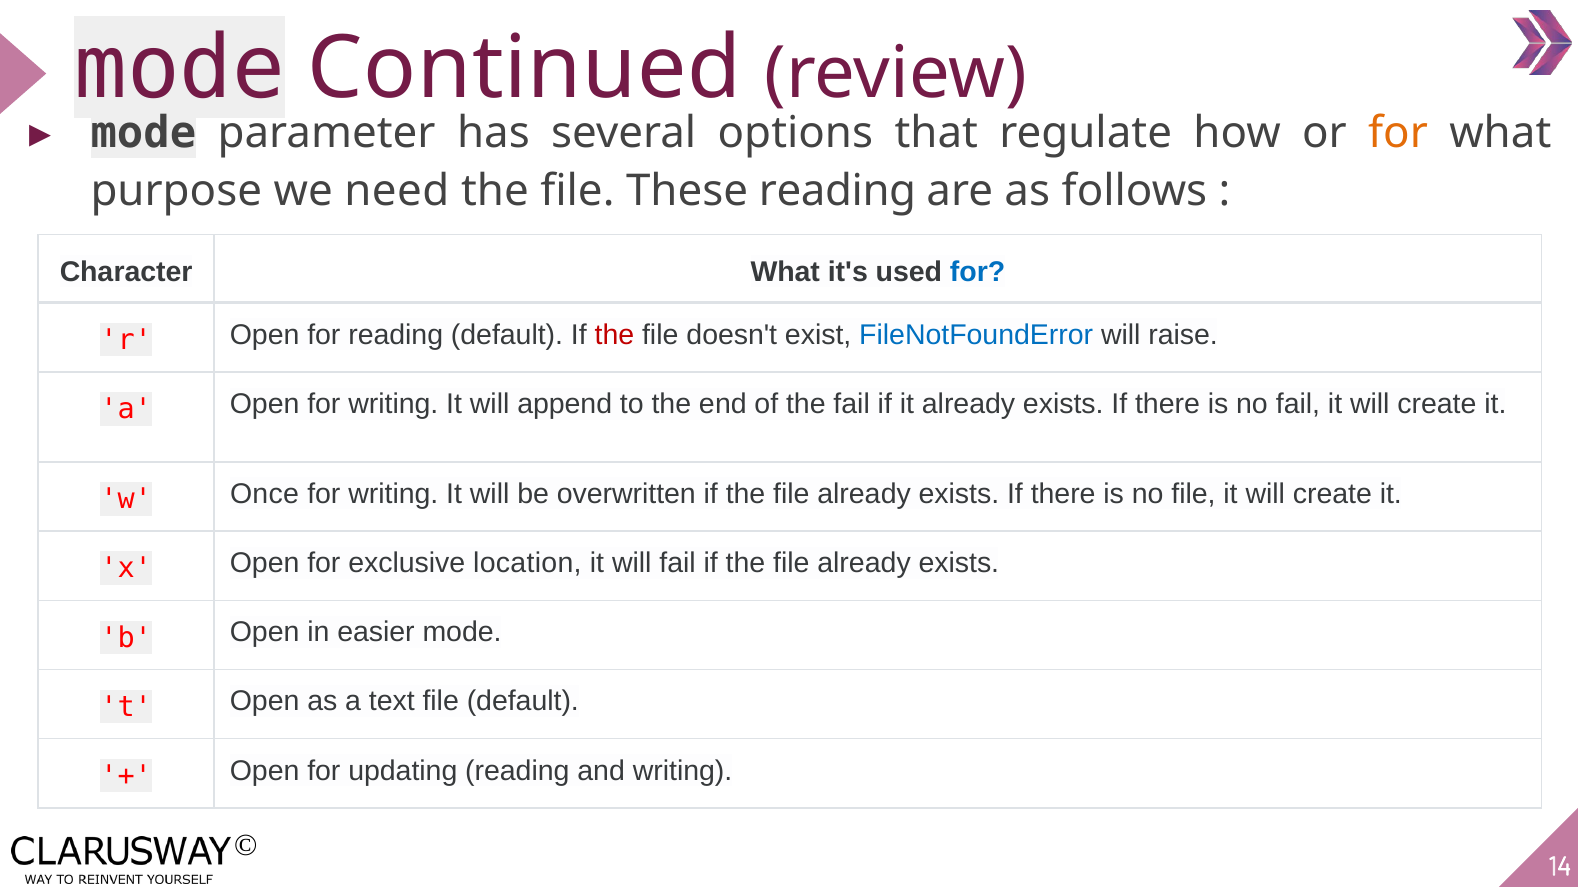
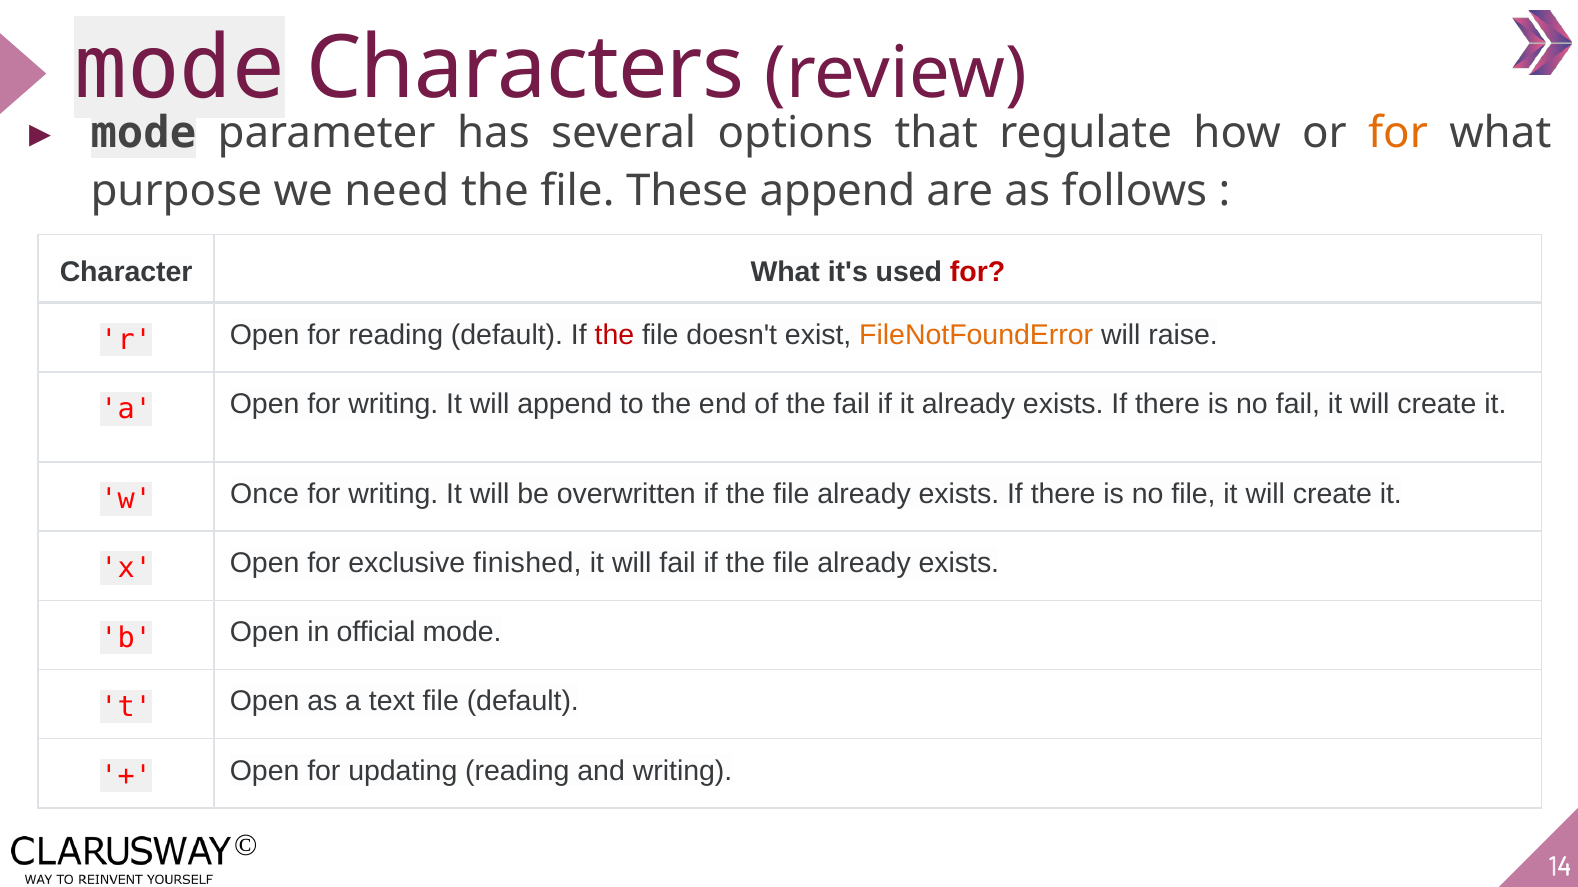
Continued: Continued -> Characters (525, 68)
These reading: reading -> append (838, 191)
for colour: blue -> red (978, 272)
FileNotFoundError colour: blue -> orange (976, 335)
location: location -> finished (527, 564)
easier: easier -> official (376, 633)
